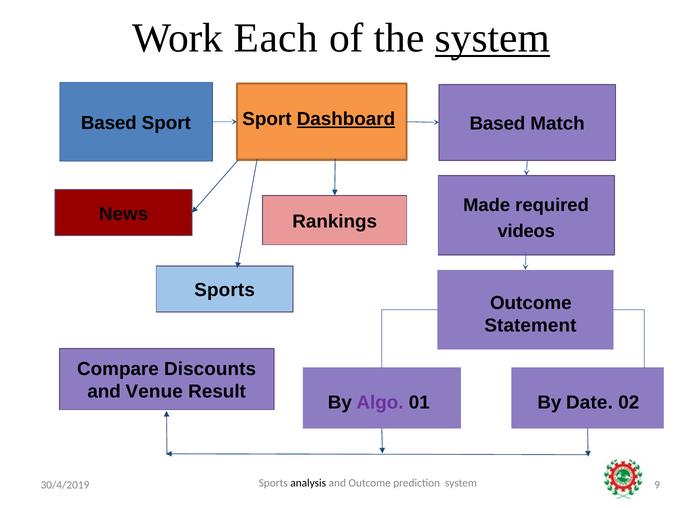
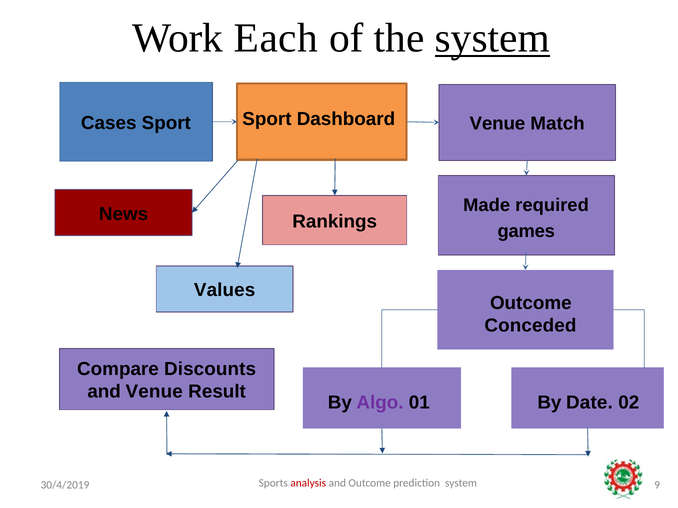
Dashboard underline: present -> none (346, 119)
Based: Based -> Cases (109, 123)
Based: Based -> Venue (497, 124)
videos: videos -> games (526, 232)
Sports: Sports -> Values (225, 291)
Statement: Statement -> Conceded (530, 326)
analysis colour: black -> red (308, 483)
